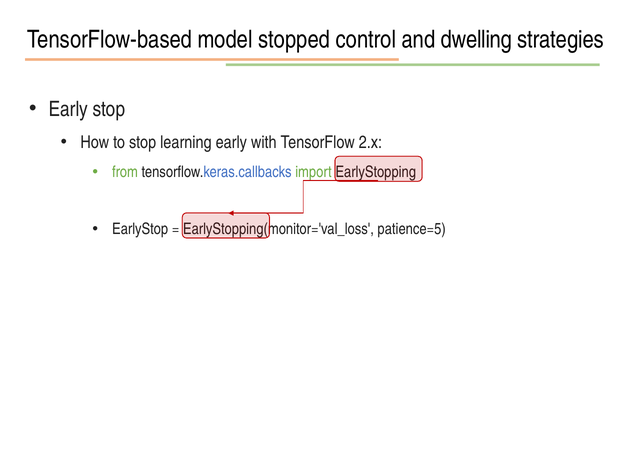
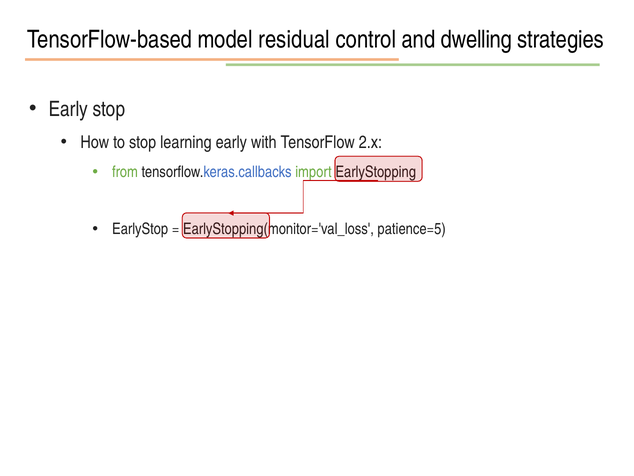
stopped: stopped -> residual (294, 39)
